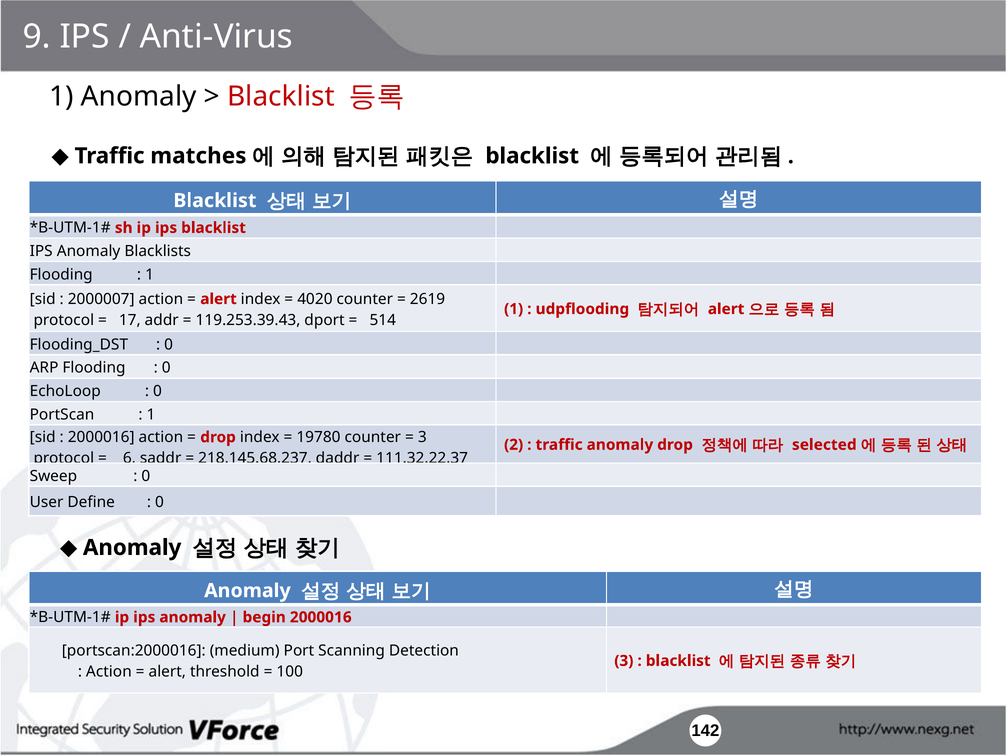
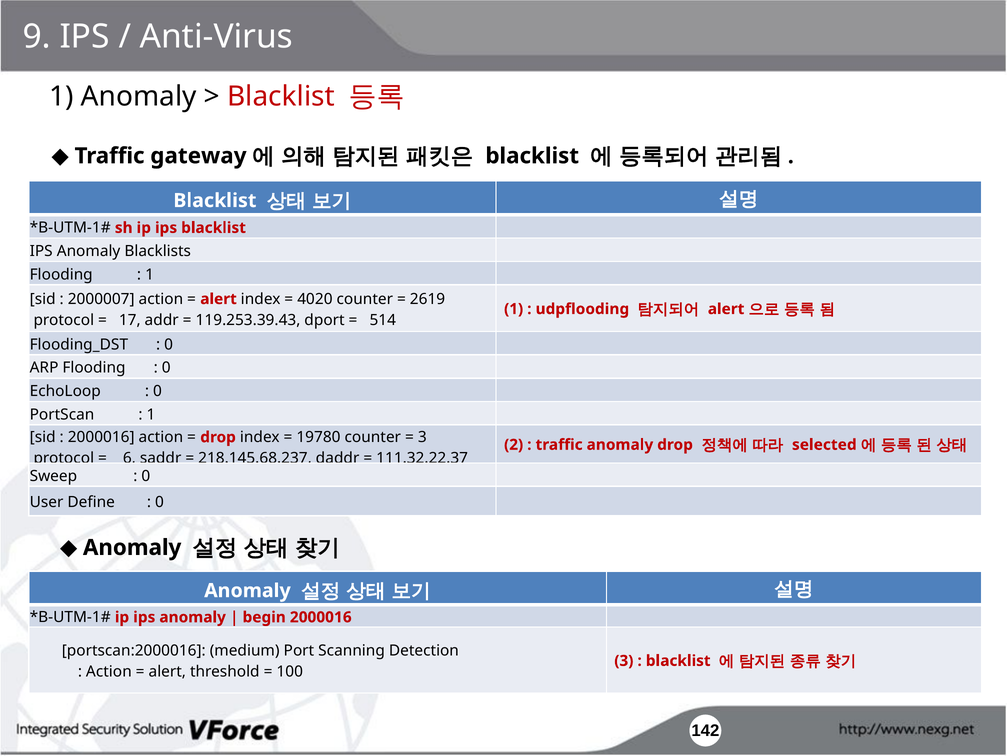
matches: matches -> gateway (198, 156)
